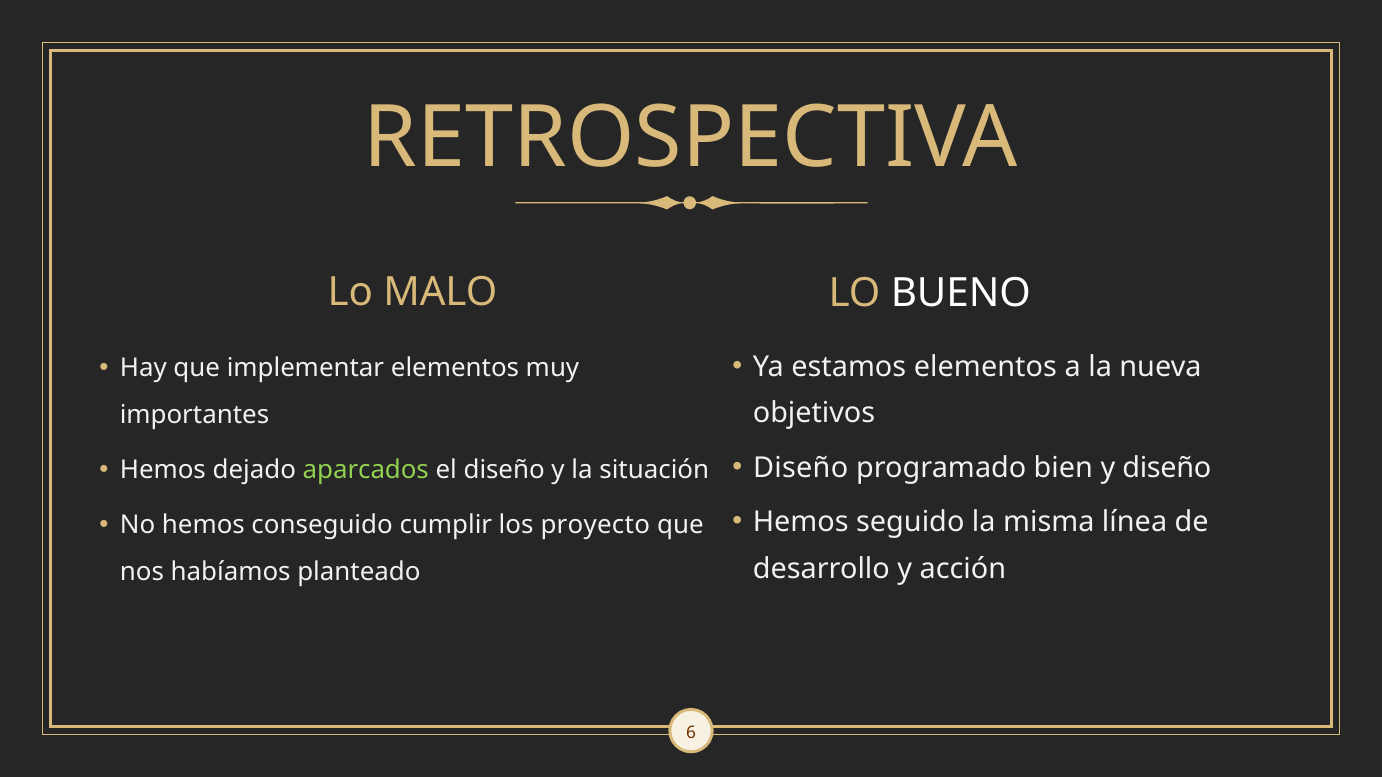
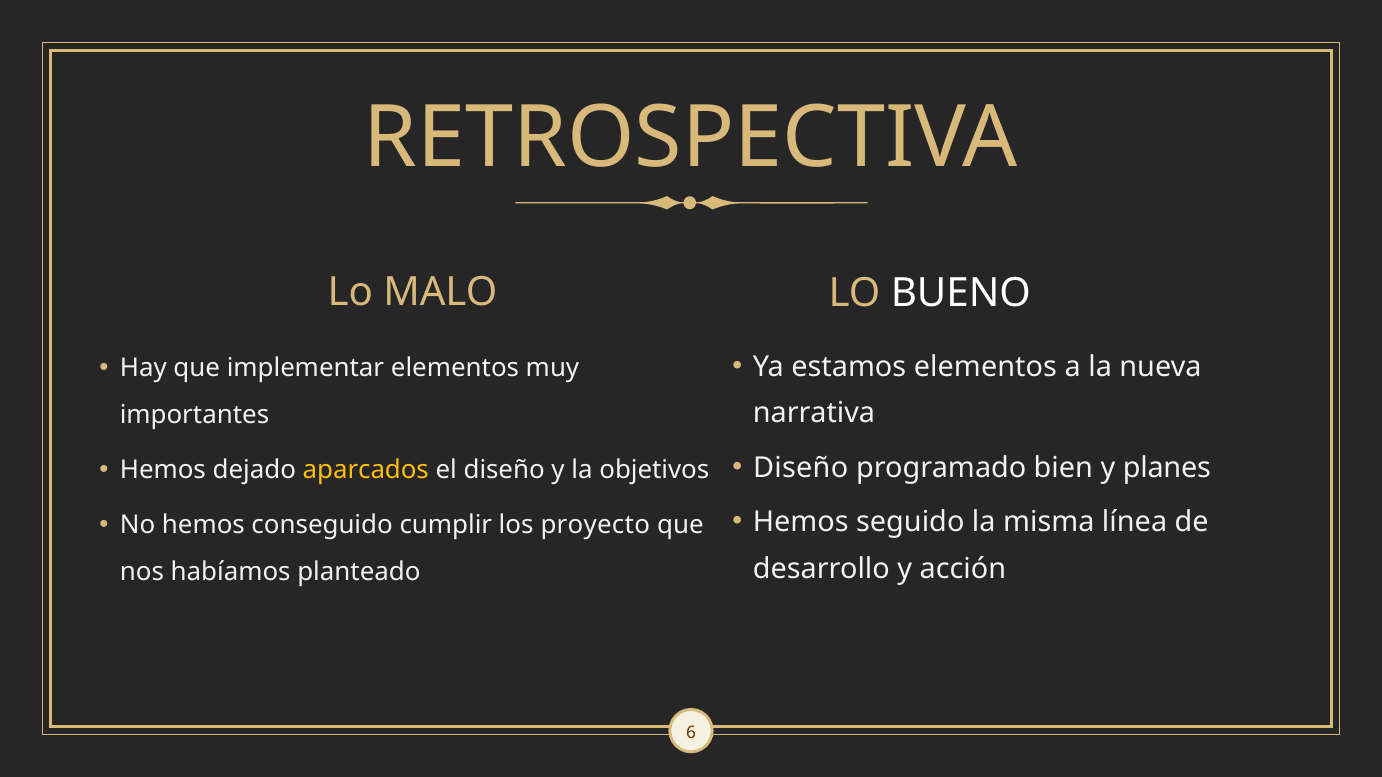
objetivos: objetivos -> narrativa (814, 414)
y diseño: diseño -> planes (1167, 468)
aparcados colour: light green -> yellow (366, 470)
situación: situación -> objetivos (654, 470)
